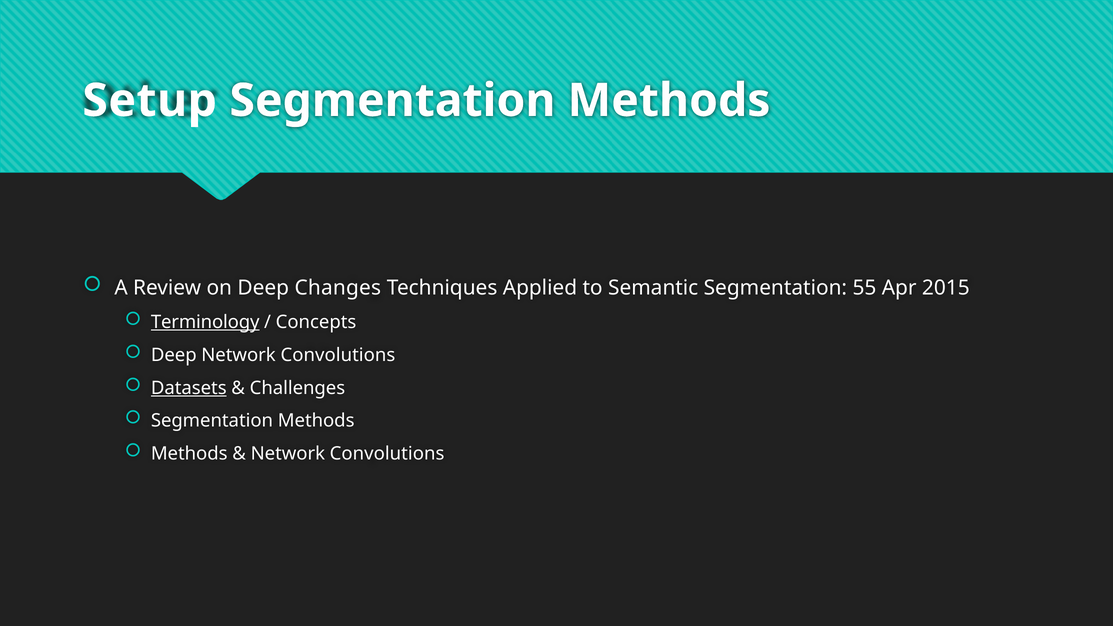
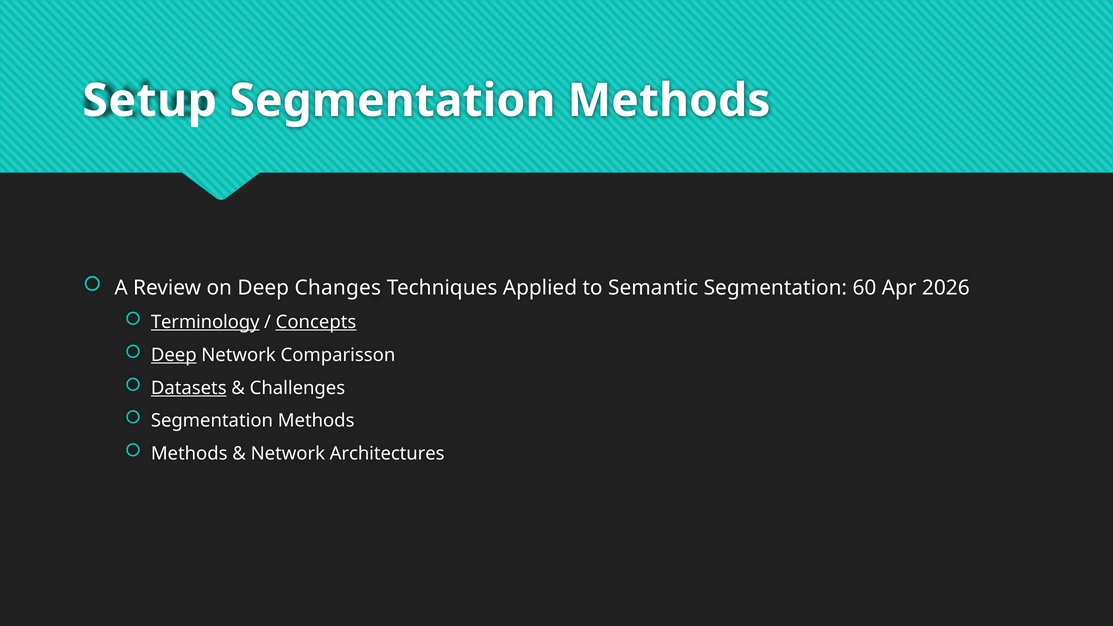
55: 55 -> 60 (864, 288)
2015: 2015 -> 2026 (946, 288)
Concepts underline: none -> present (316, 322)
Deep underline: none -> present (174, 355)
Convolutions: Convolutions -> Comparisson (338, 355)
Convolutions: Convolutions -> Architectures (387, 454)
